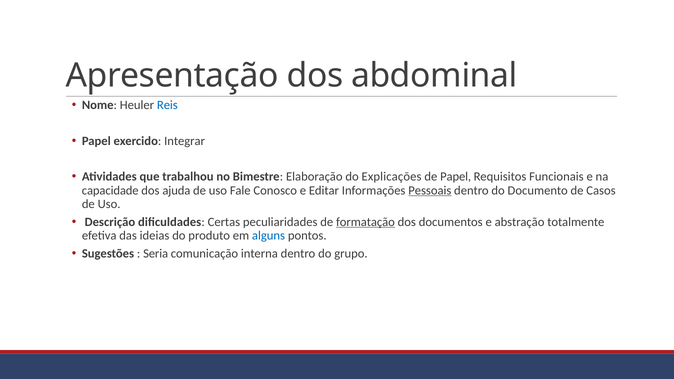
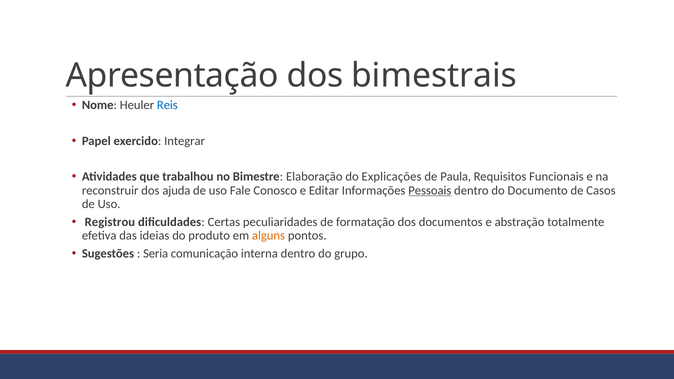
abdominal: abdominal -> bimestrais (434, 76)
de Papel: Papel -> Paula (456, 177)
capacidade: capacidade -> reconstruir (110, 190)
Descrição: Descrição -> Registrou (110, 222)
formatação underline: present -> none (365, 222)
alguns colour: blue -> orange (269, 236)
